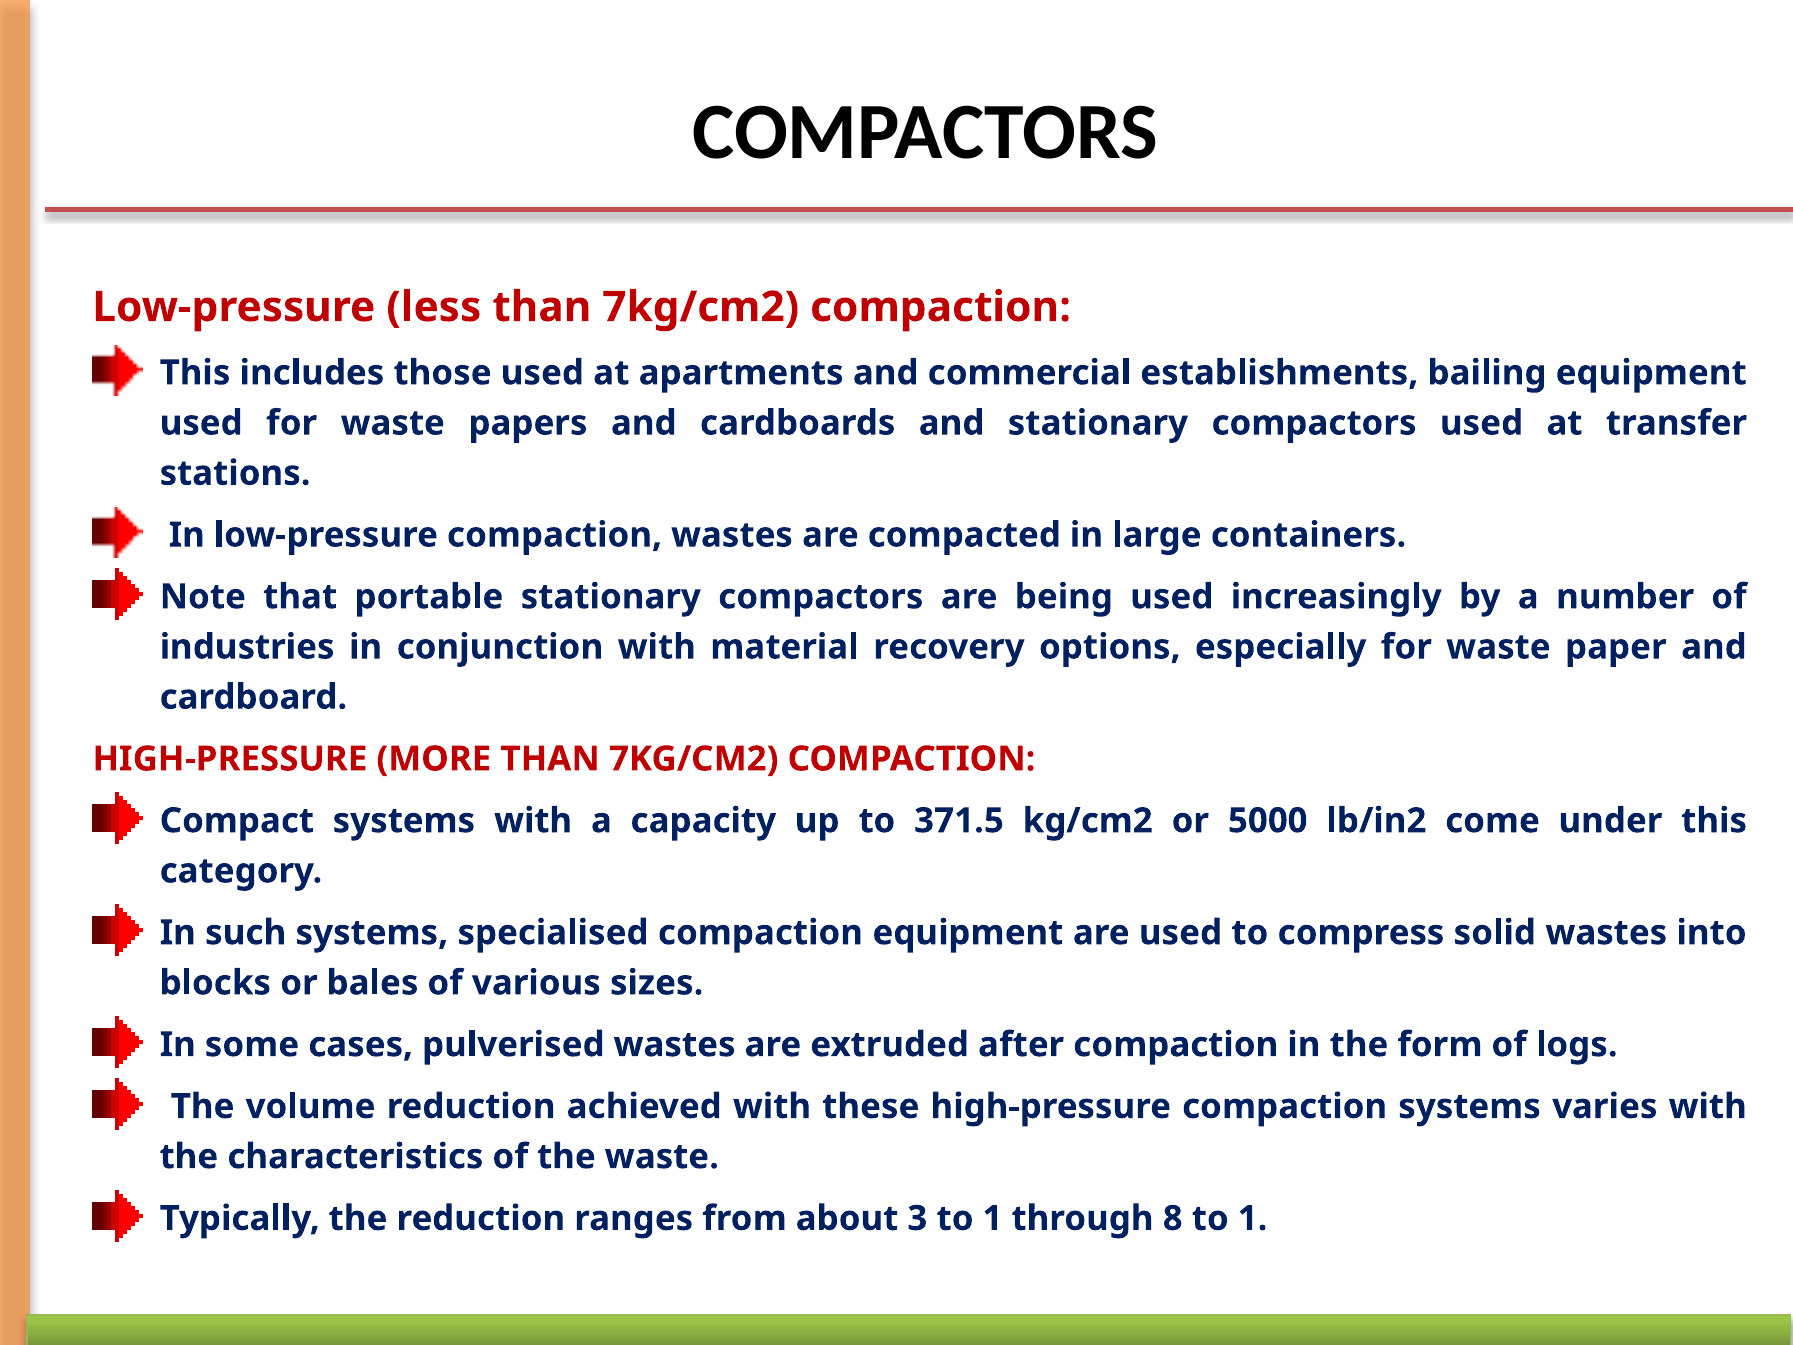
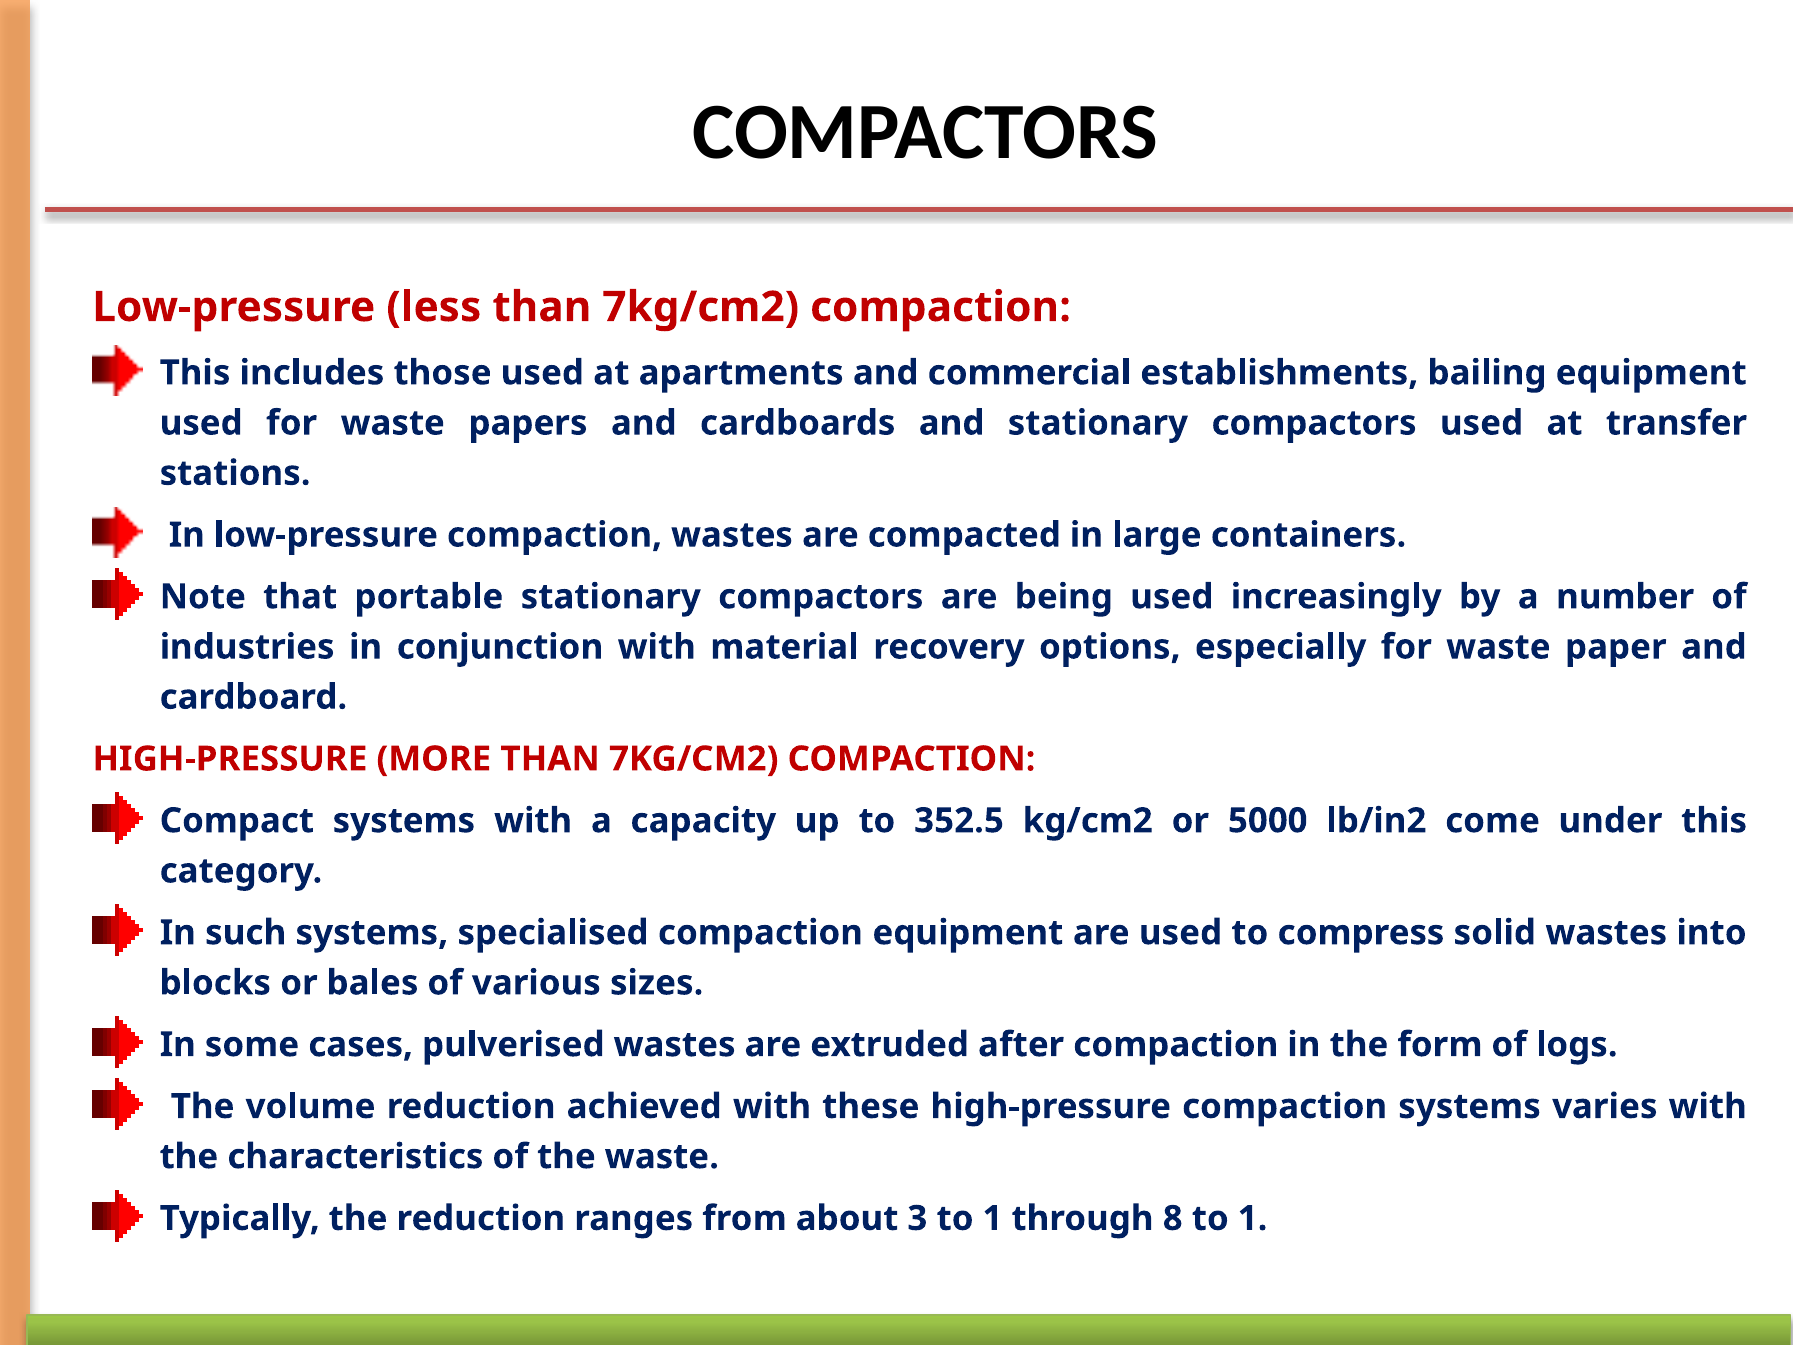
371.5: 371.5 -> 352.5 (959, 821)
